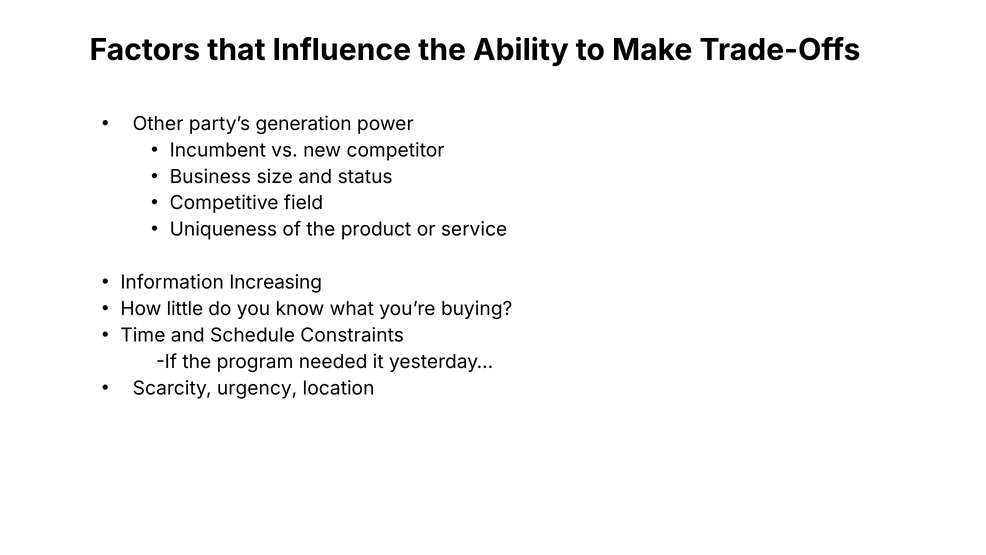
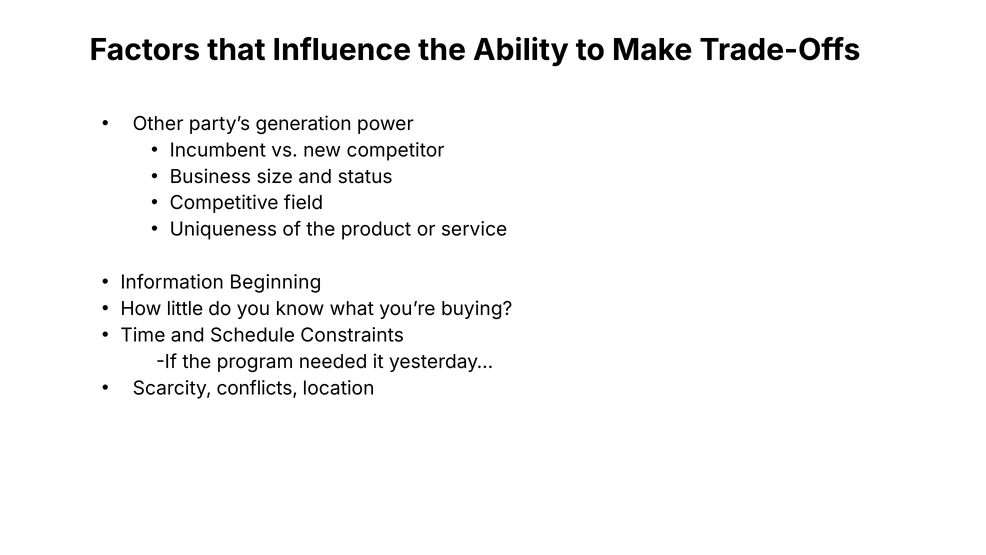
Increasing: Increasing -> Beginning (275, 282)
urgency: urgency -> conflicts (257, 388)
